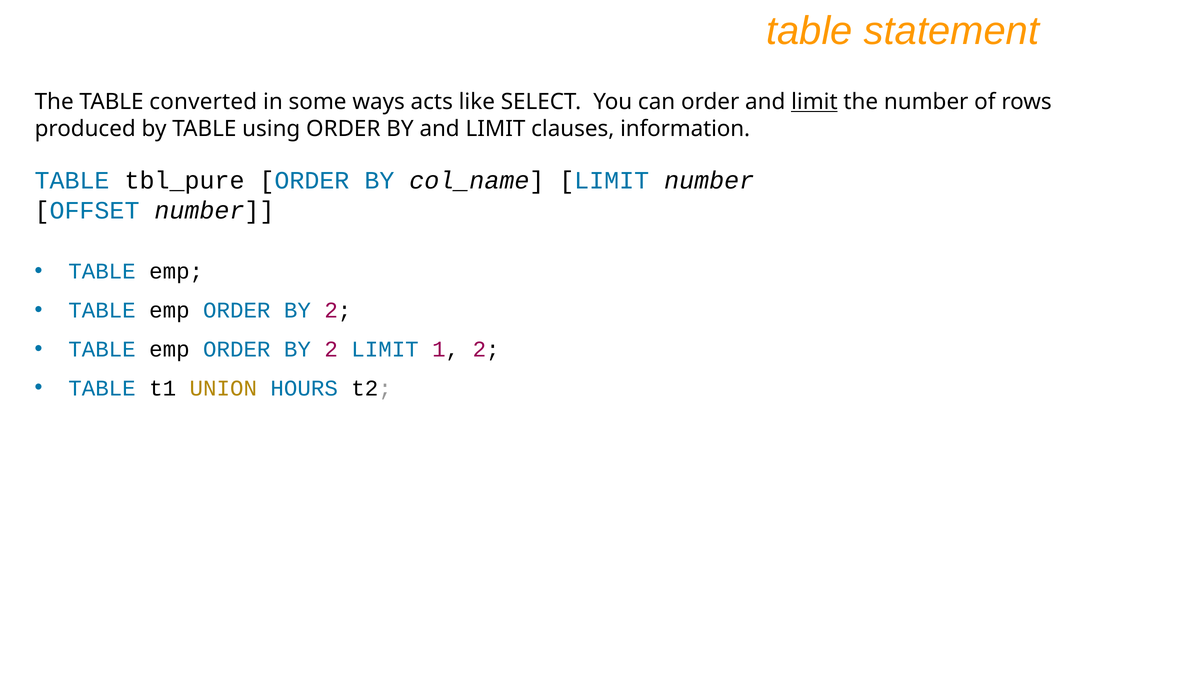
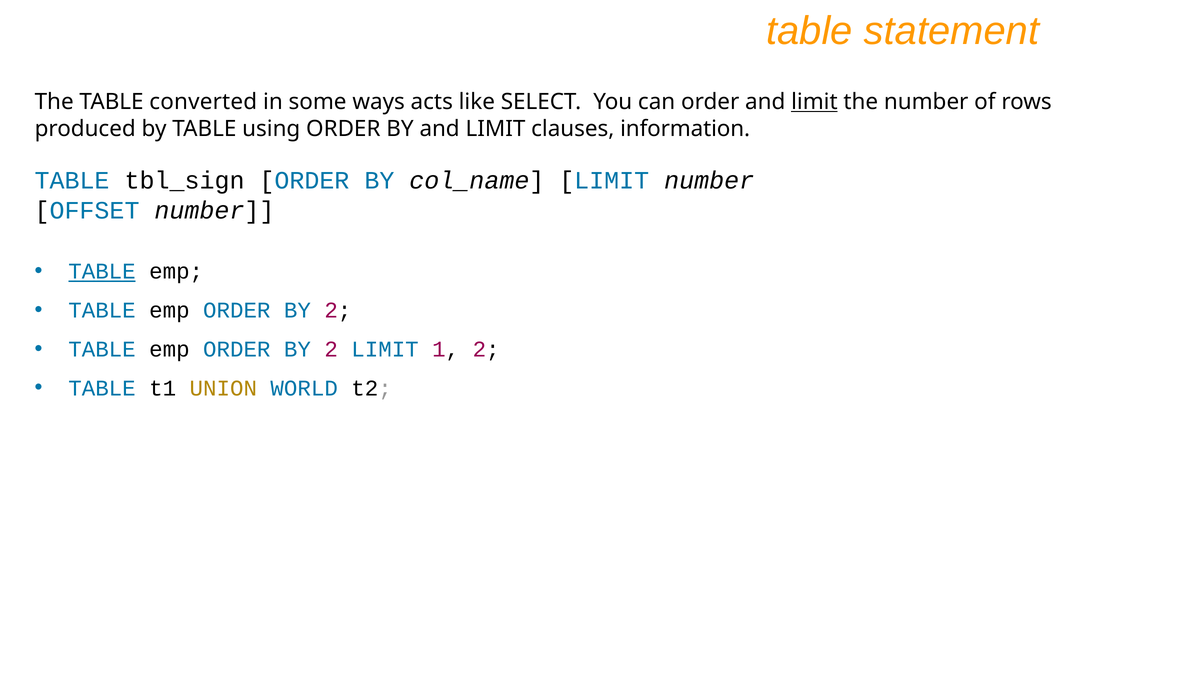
tbl_pure: tbl_pure -> tbl_sign (185, 180)
TABLE underline: none -> present (102, 271)
HOURS: HOURS -> WORLD (304, 388)
